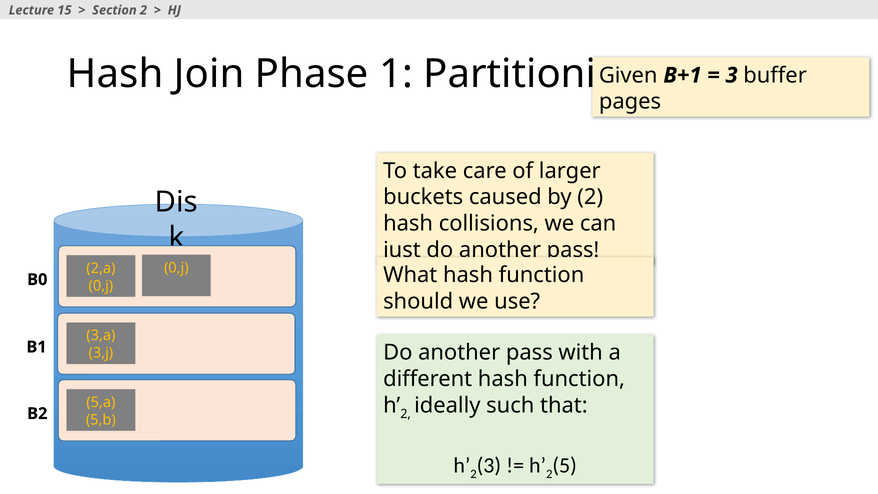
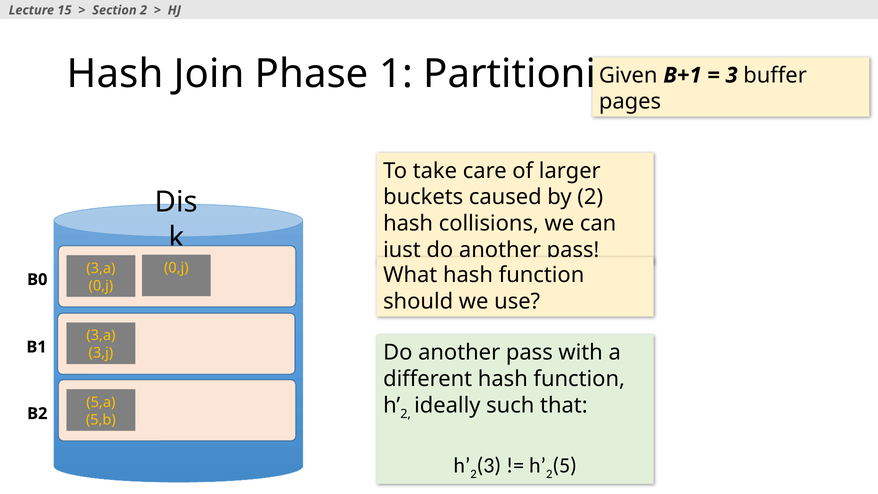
2,a: 2,a -> 3,a (101, 268)
